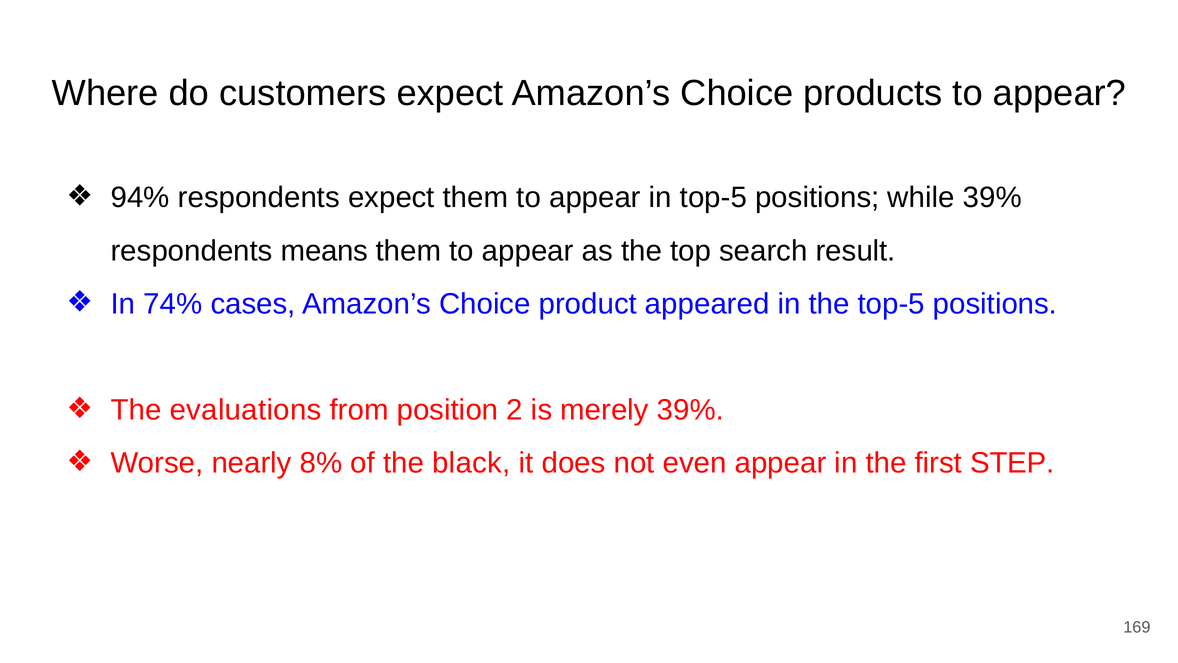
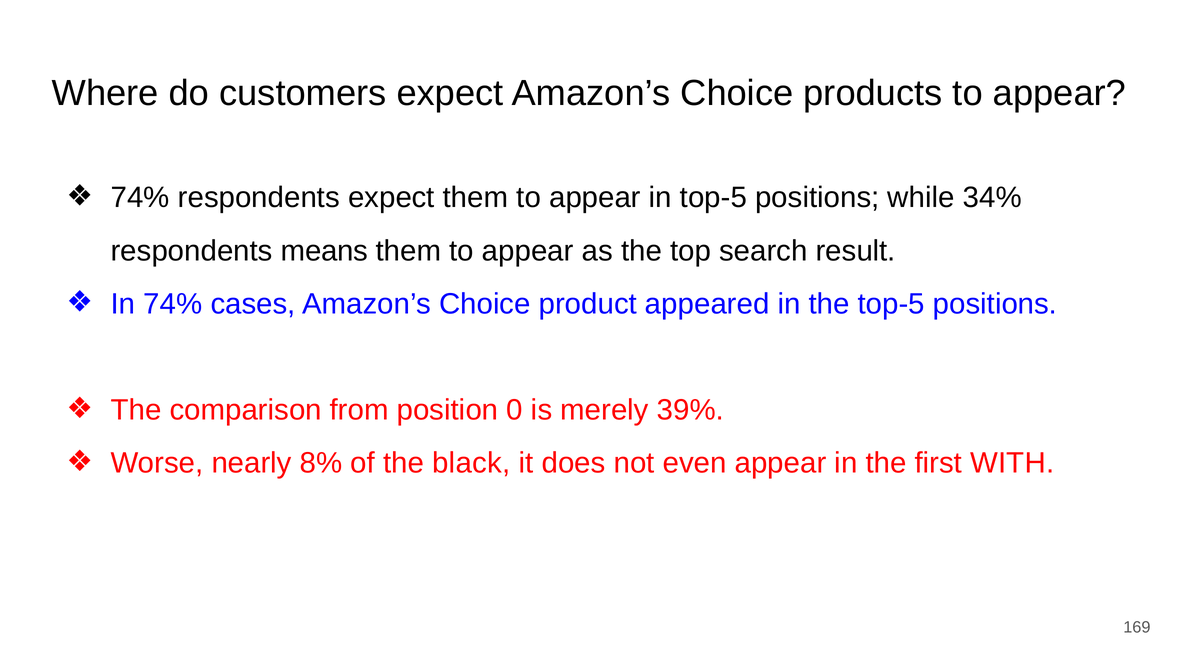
94%: 94% -> 74% (140, 198)
while 39%: 39% -> 34% (992, 198)
evaluations: evaluations -> comparison (246, 410)
2: 2 -> 0 (515, 410)
STEP: STEP -> WITH (1012, 463)
